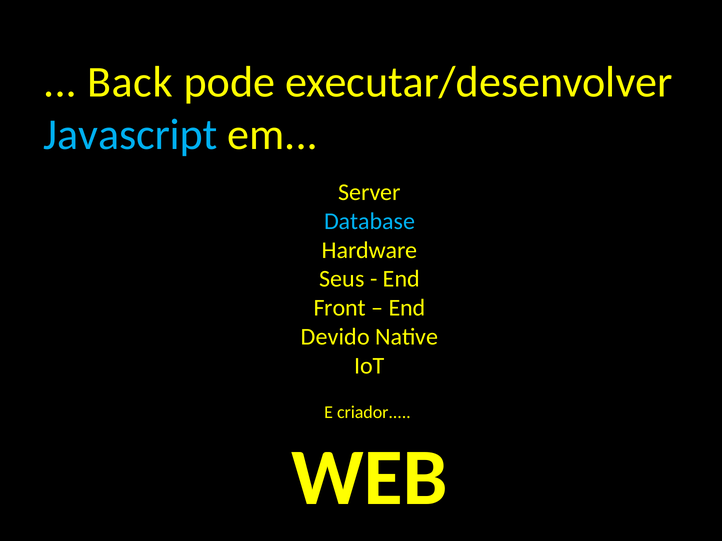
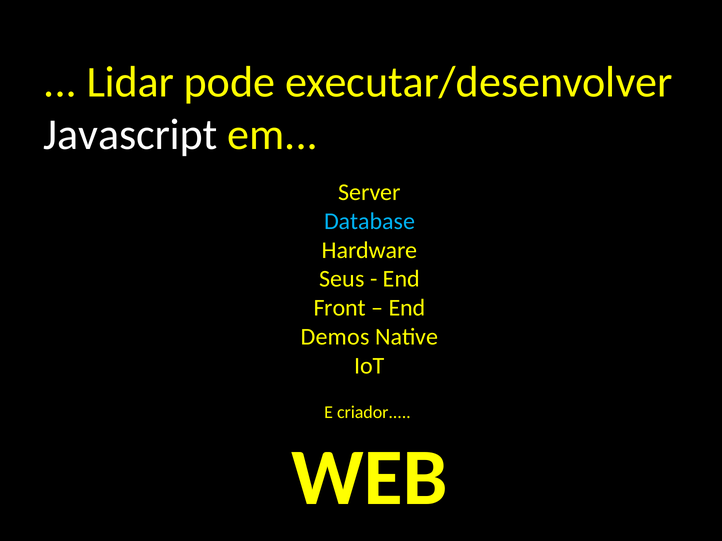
Back: Back -> Lidar (130, 82)
Javascript colour: light blue -> white (130, 135)
Devido: Devido -> Demos (335, 337)
